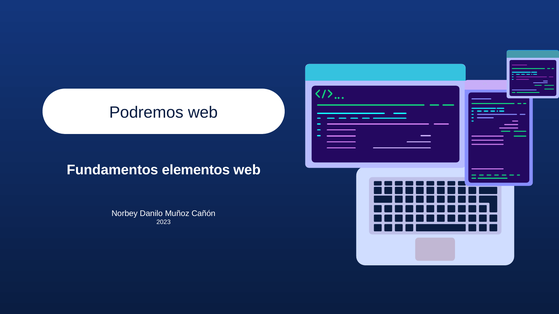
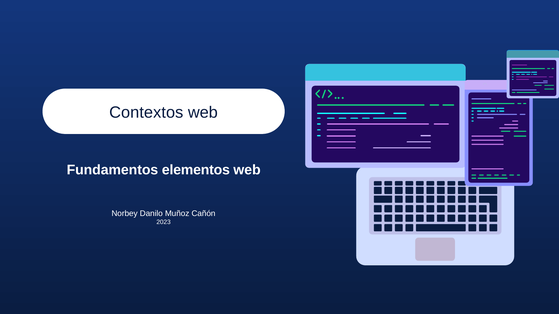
Podremos: Podremos -> Contextos (146, 113)
